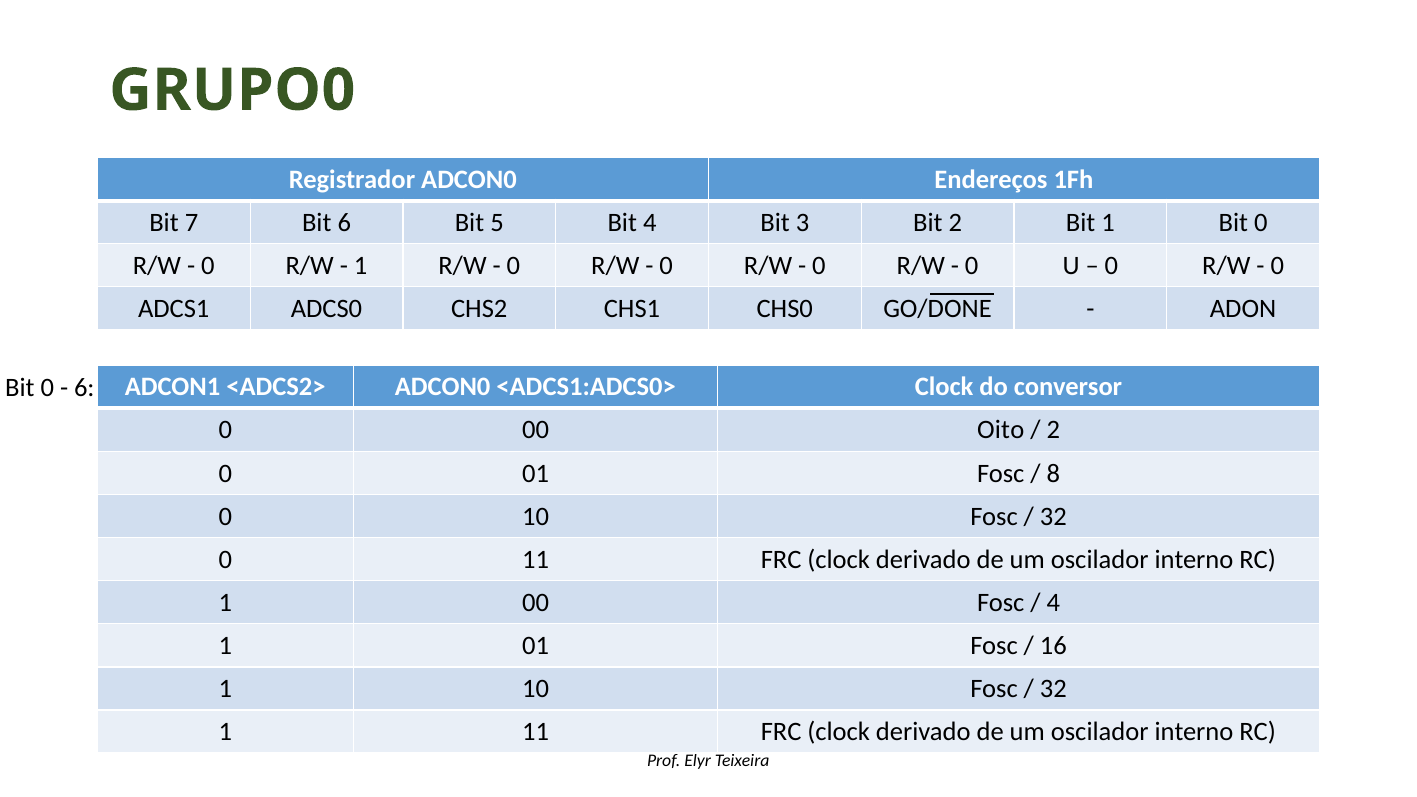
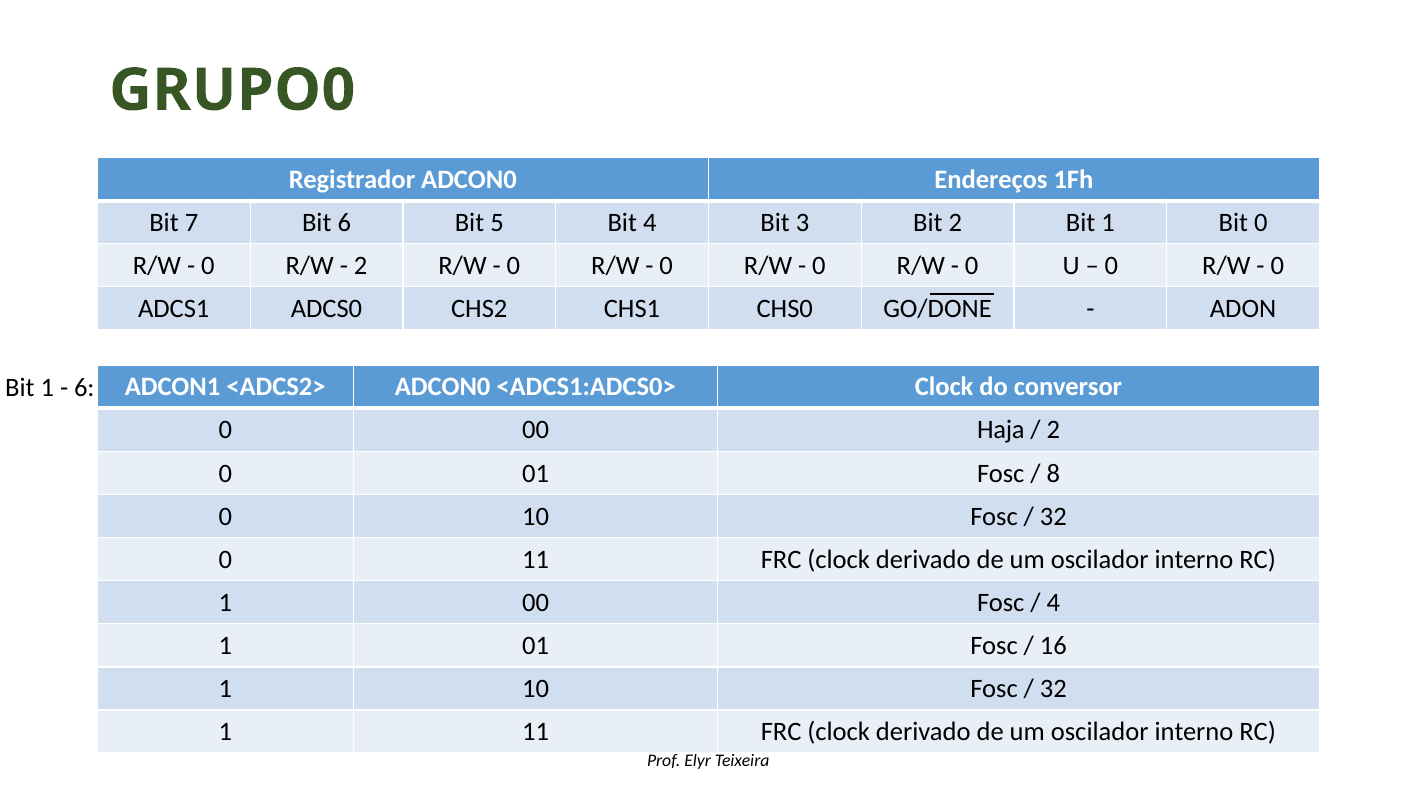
1: 1 -> 2 (361, 266)
0: 0 -> 1 (47, 388)
Oito: Oito -> Haja (1001, 430)
